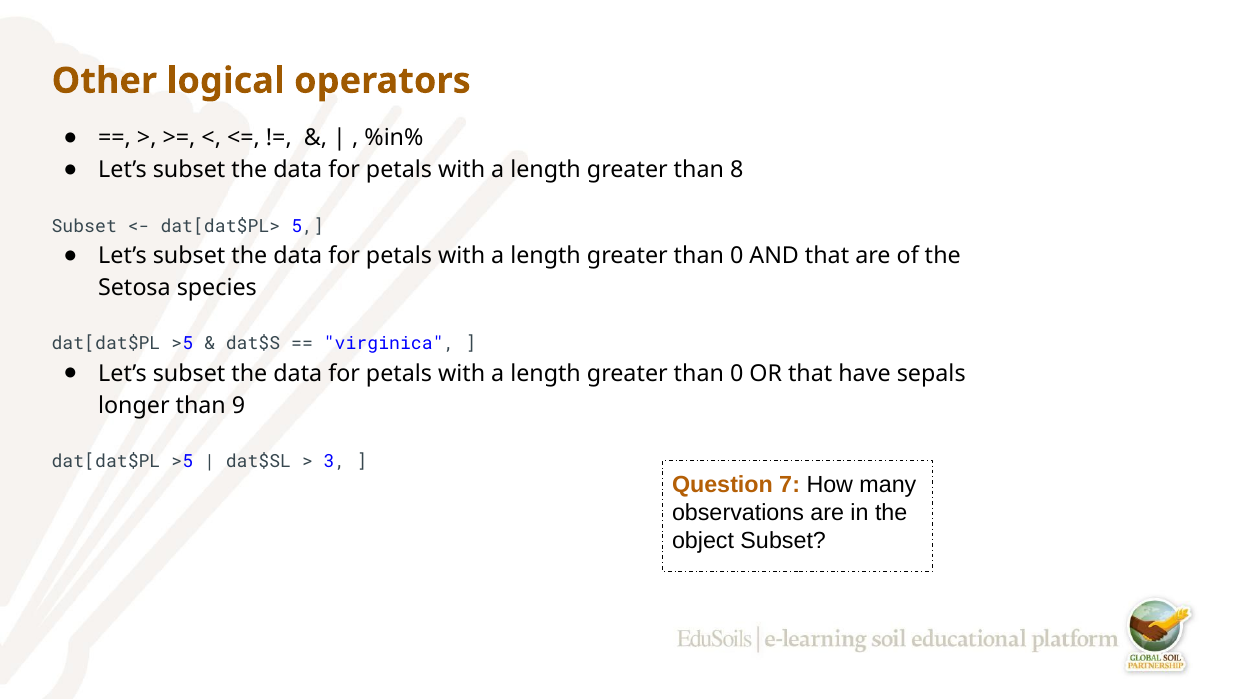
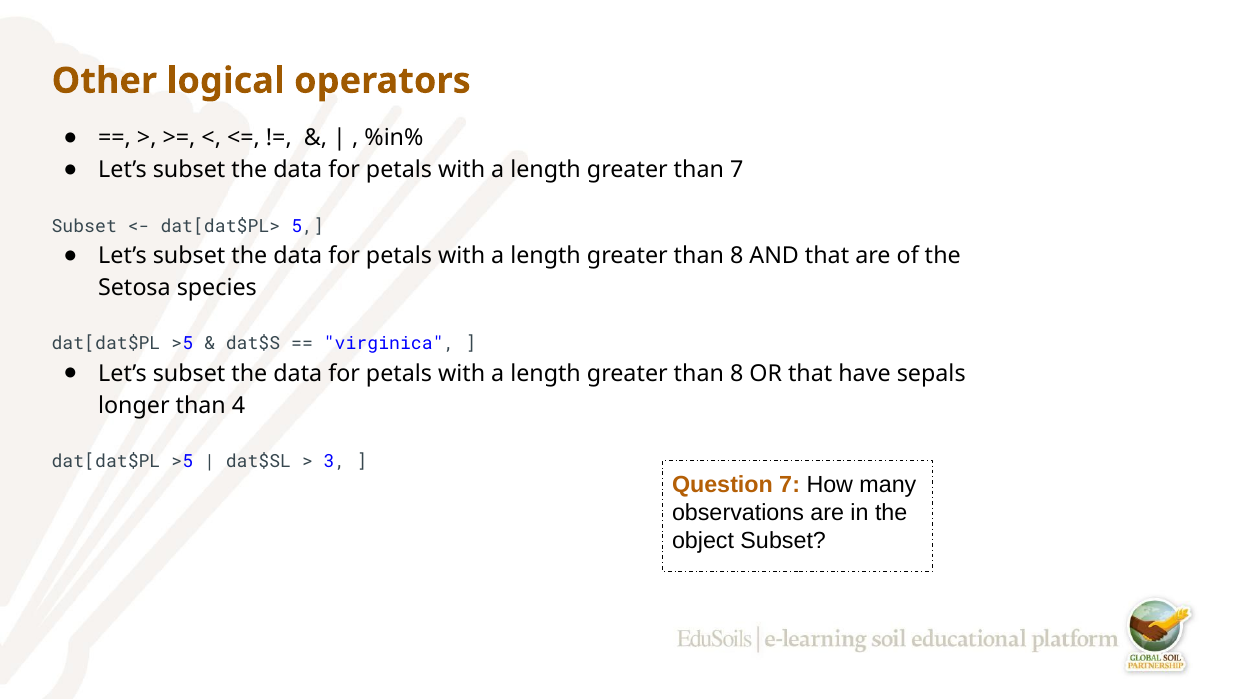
than 8: 8 -> 7 (737, 170)
0: 0 -> 8 (737, 256)
0: 0 -> 8 (737, 373)
9: 9 -> 4 (239, 405)
